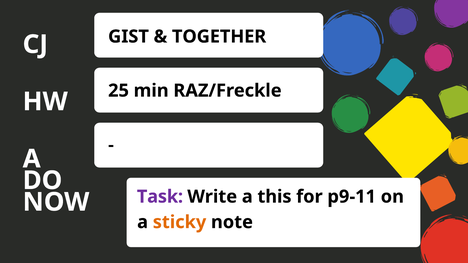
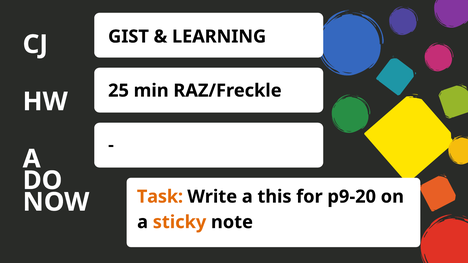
TOGETHER: TOGETHER -> LEARNING (219, 37)
Task colour: purple -> orange (160, 197)
p9-11: p9-11 -> p9-20 (352, 197)
